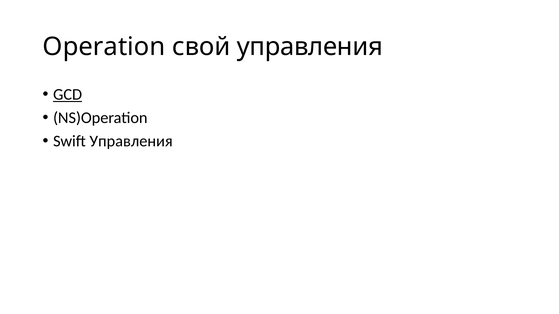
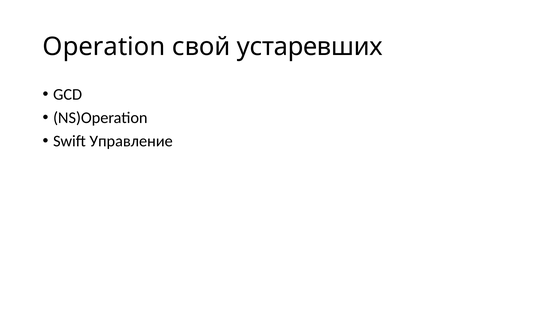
свой управления: управления -> устаревших (310, 47)
GCD underline: present -> none (68, 95)
Swift Управления: Управления -> Управление (131, 141)
